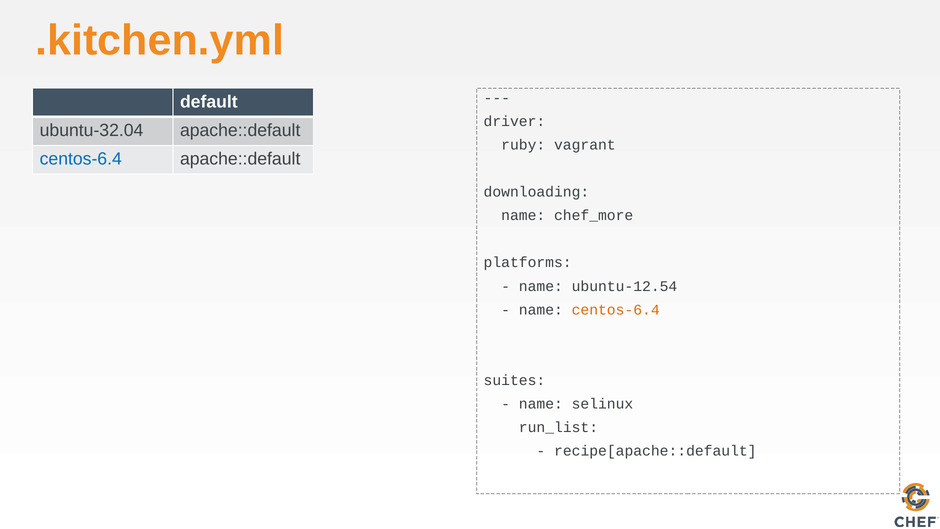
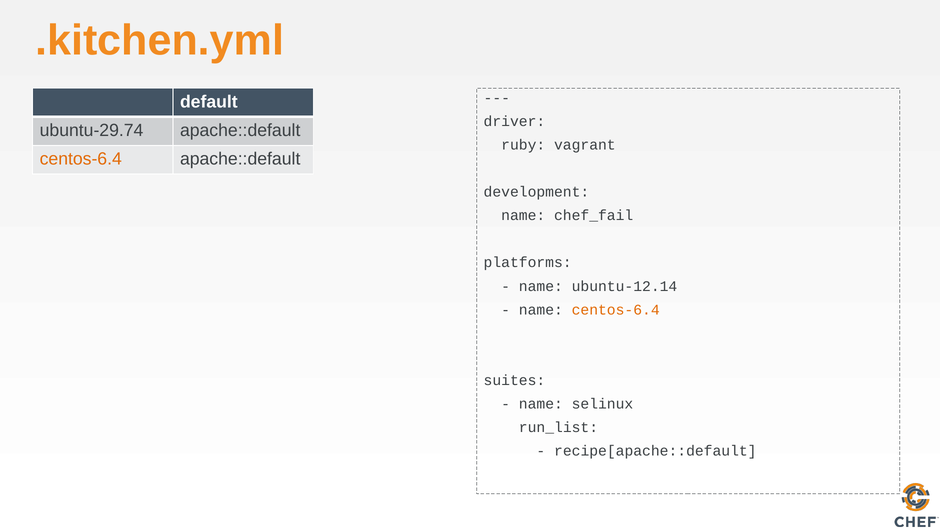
ubuntu-32.04: ubuntu-32.04 -> ubuntu-29.74 (92, 130)
centos-6.4 colour: blue -> orange (81, 159)
downloading: downloading -> development (536, 192)
chef_more: chef_more -> chef_fail (594, 216)
ubuntu-12.54: ubuntu-12.54 -> ubuntu-12.14 (624, 286)
